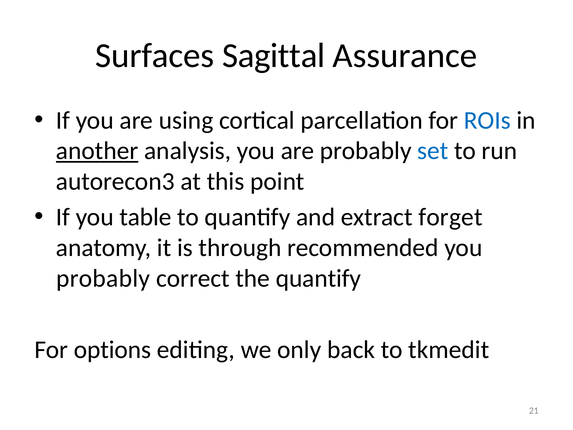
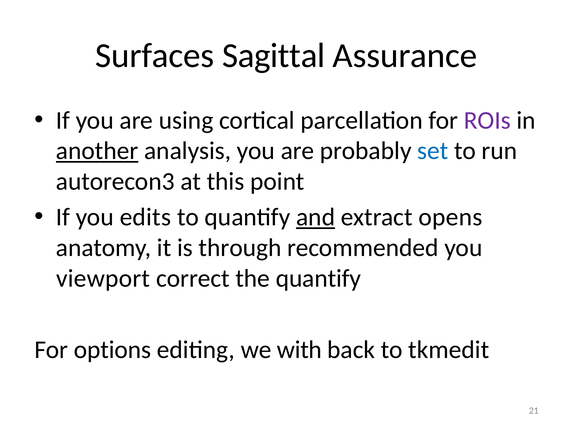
ROIs colour: blue -> purple (487, 120)
table: table -> edits (145, 217)
and underline: none -> present (316, 217)
forget: forget -> opens (450, 217)
probably: probably -> viewport (103, 278)
only: only -> with (299, 349)
